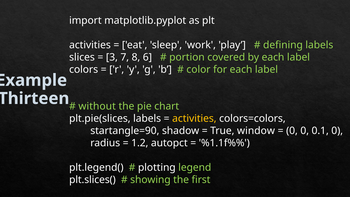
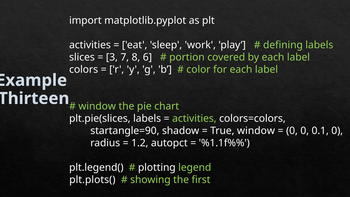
without: without -> window (97, 106)
activities colour: yellow -> light green (194, 118)
plt.slices(: plt.slices( -> plt.plots( (92, 180)
